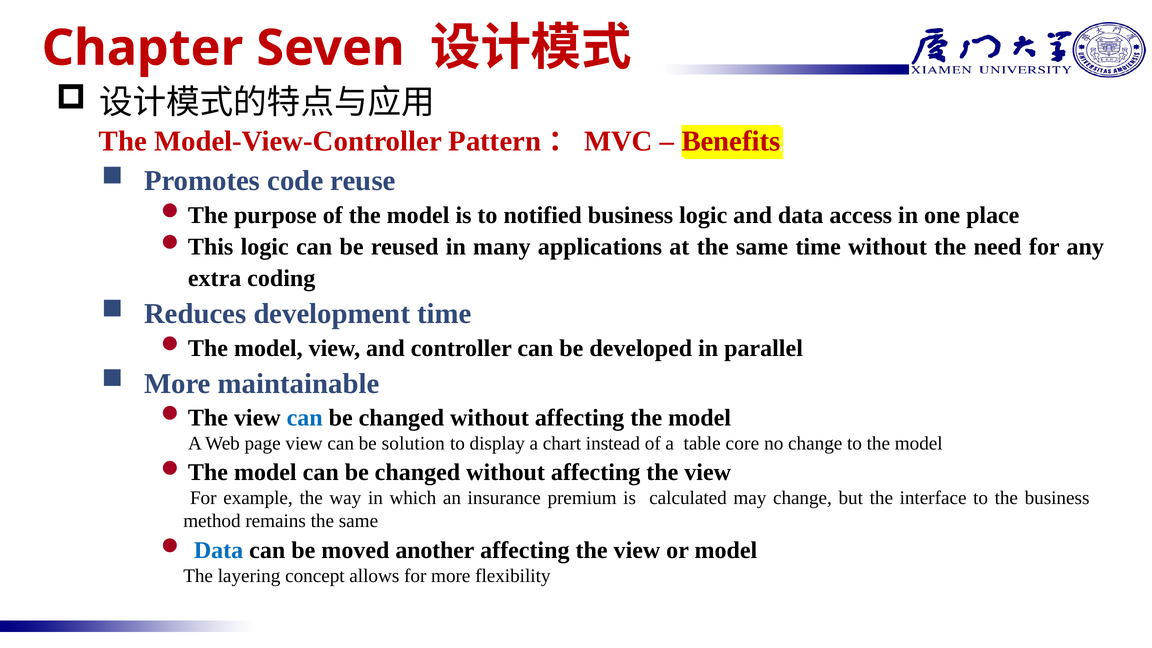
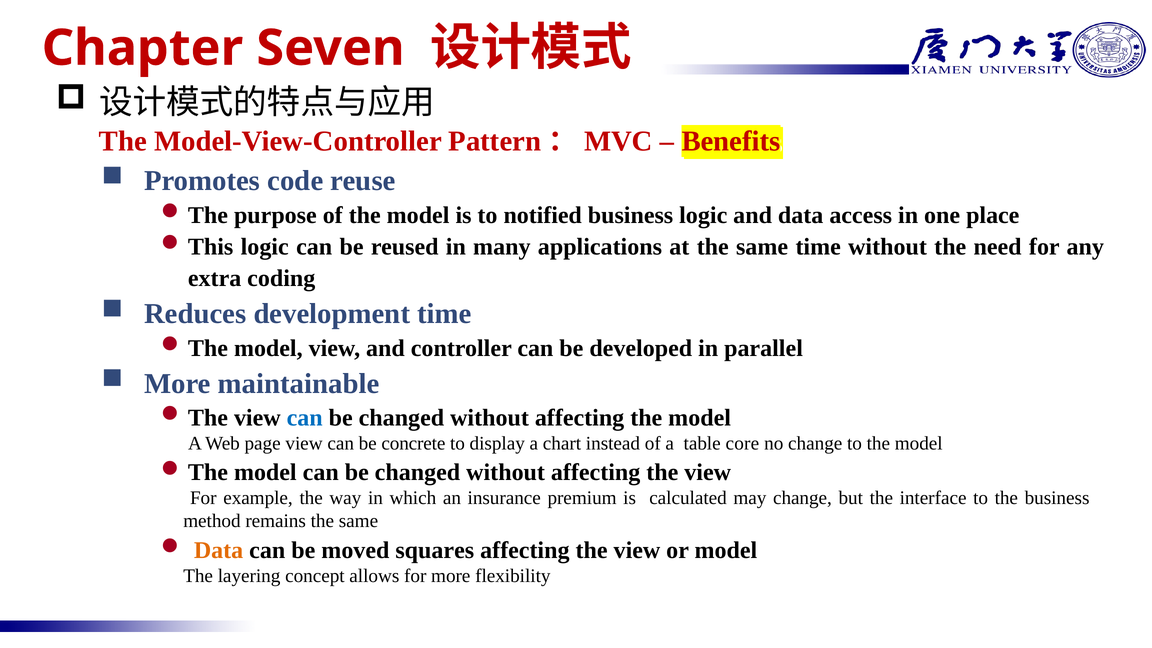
solution: solution -> concrete (413, 443)
Data colour: blue -> orange (219, 550)
another: another -> squares (435, 550)
